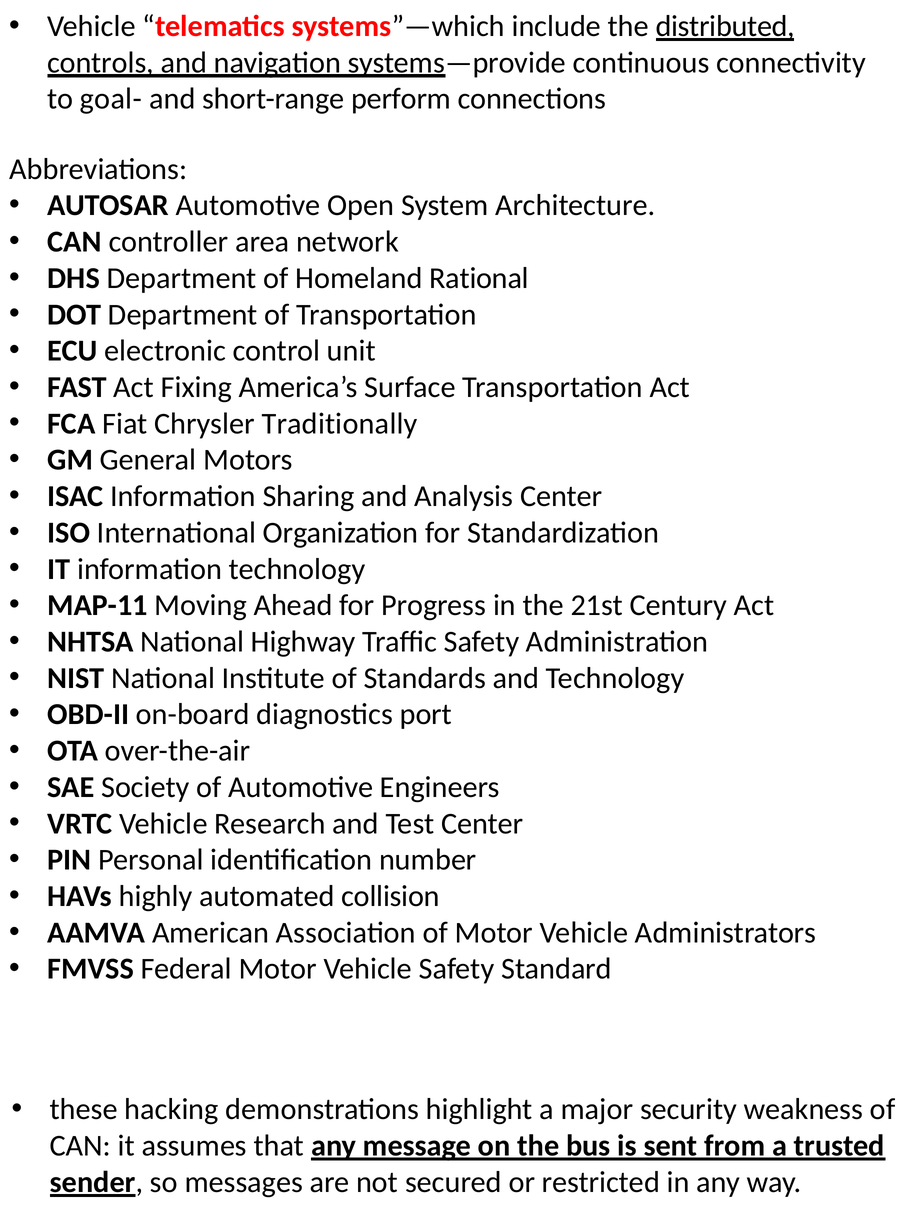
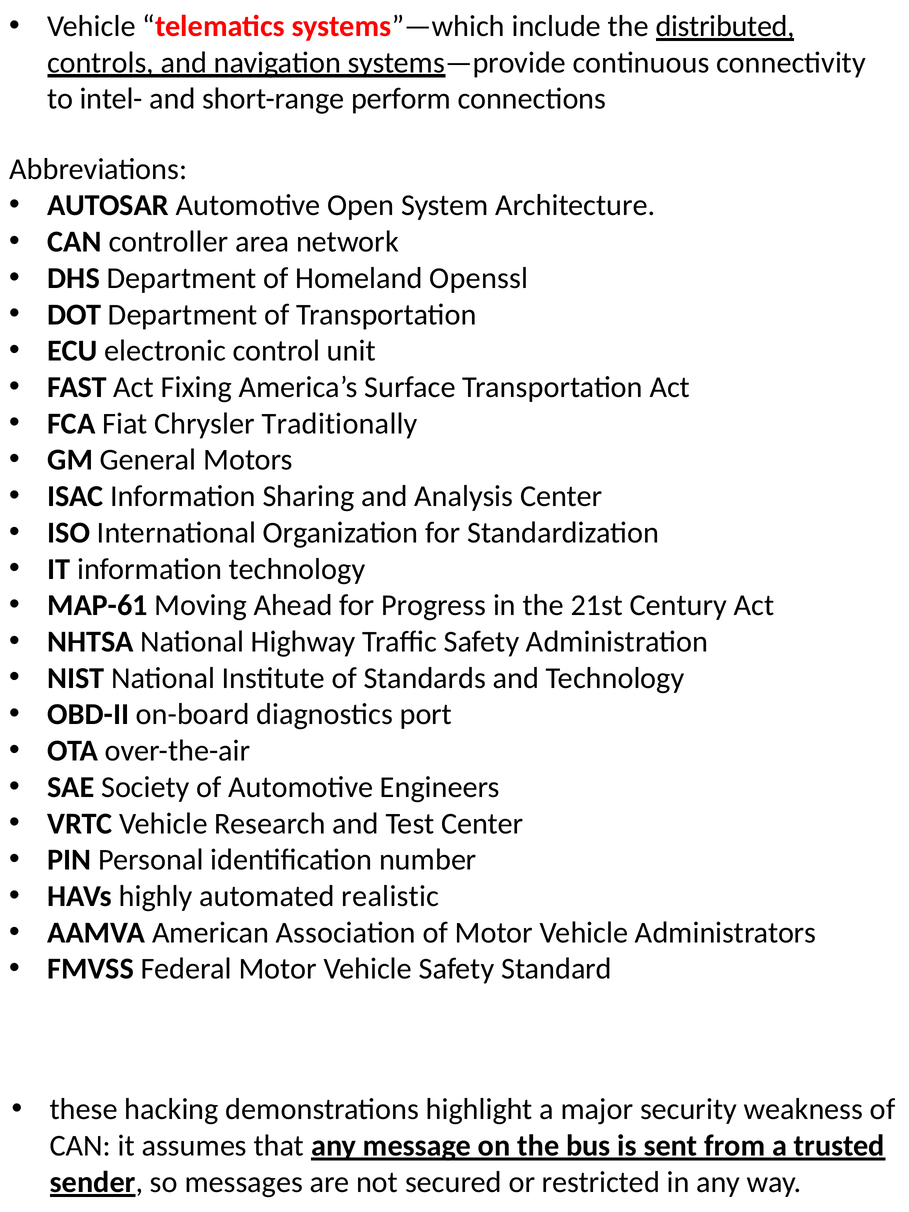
goal-: goal- -> intel- (111, 99)
Rational: Rational -> Openssl (479, 278)
MAP-11: MAP-11 -> MAP-61 (98, 605)
collision: collision -> realistic (390, 896)
